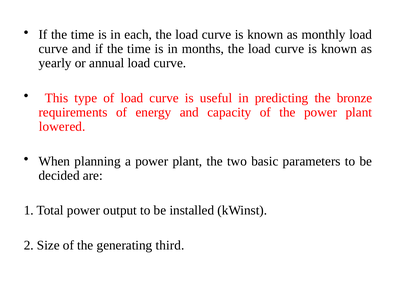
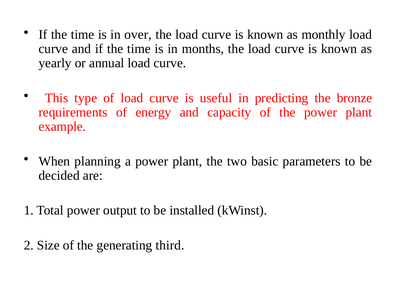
each: each -> over (138, 35)
lowered: lowered -> example (62, 126)
